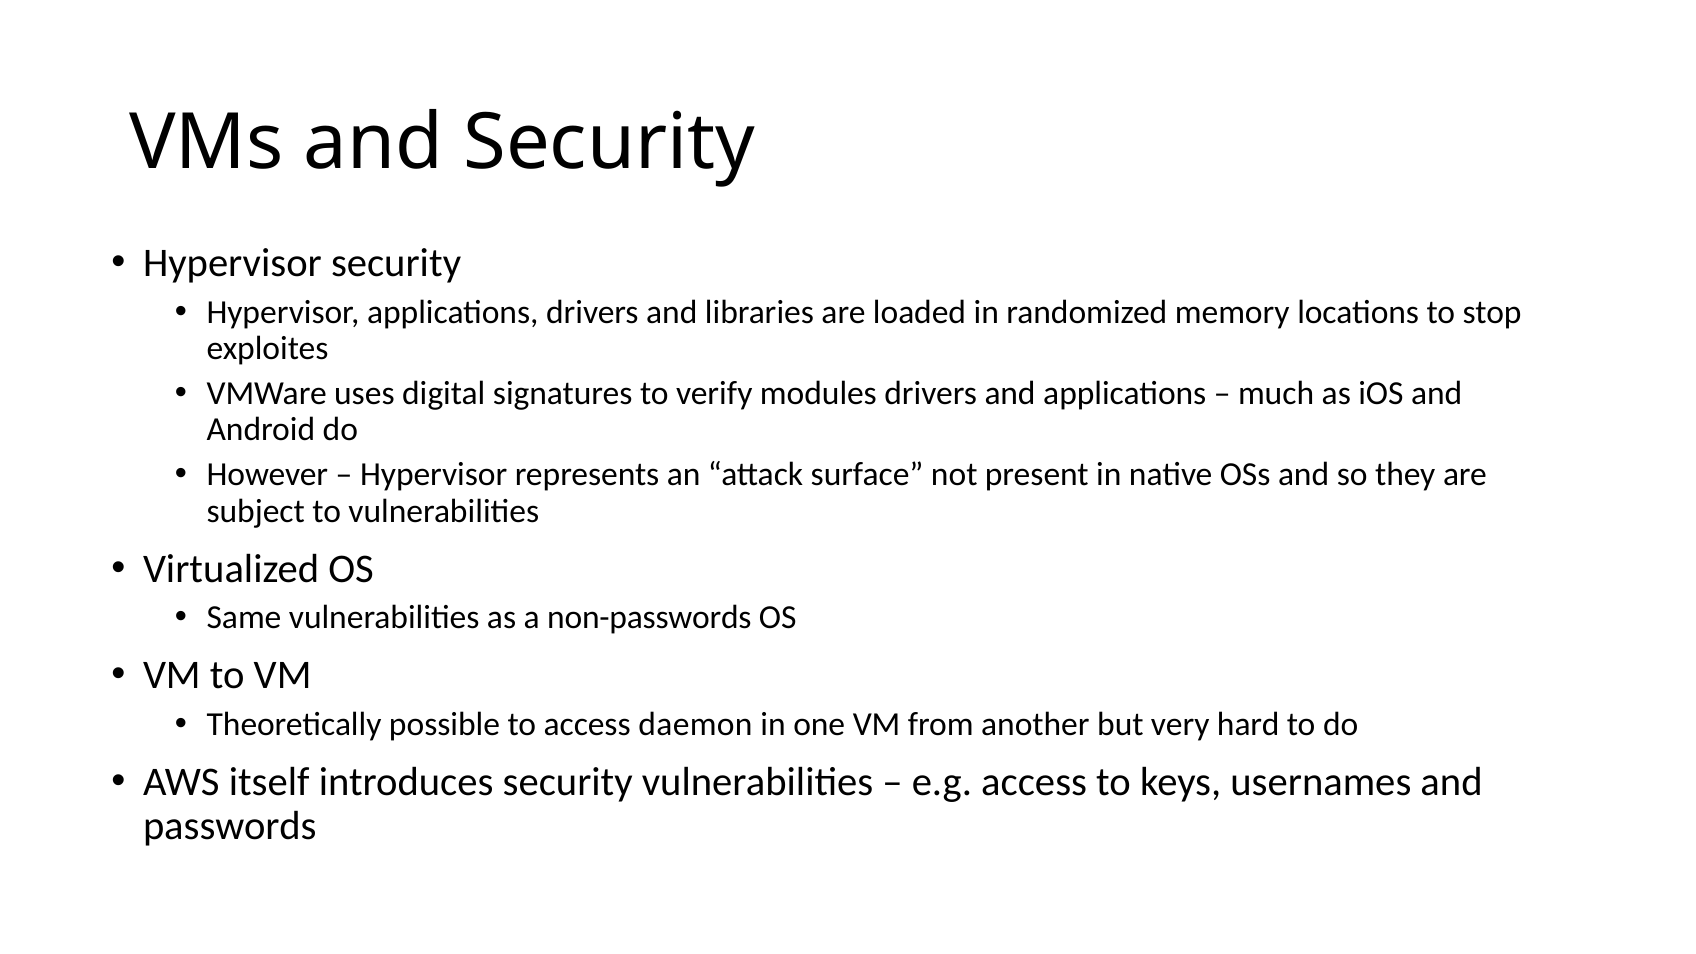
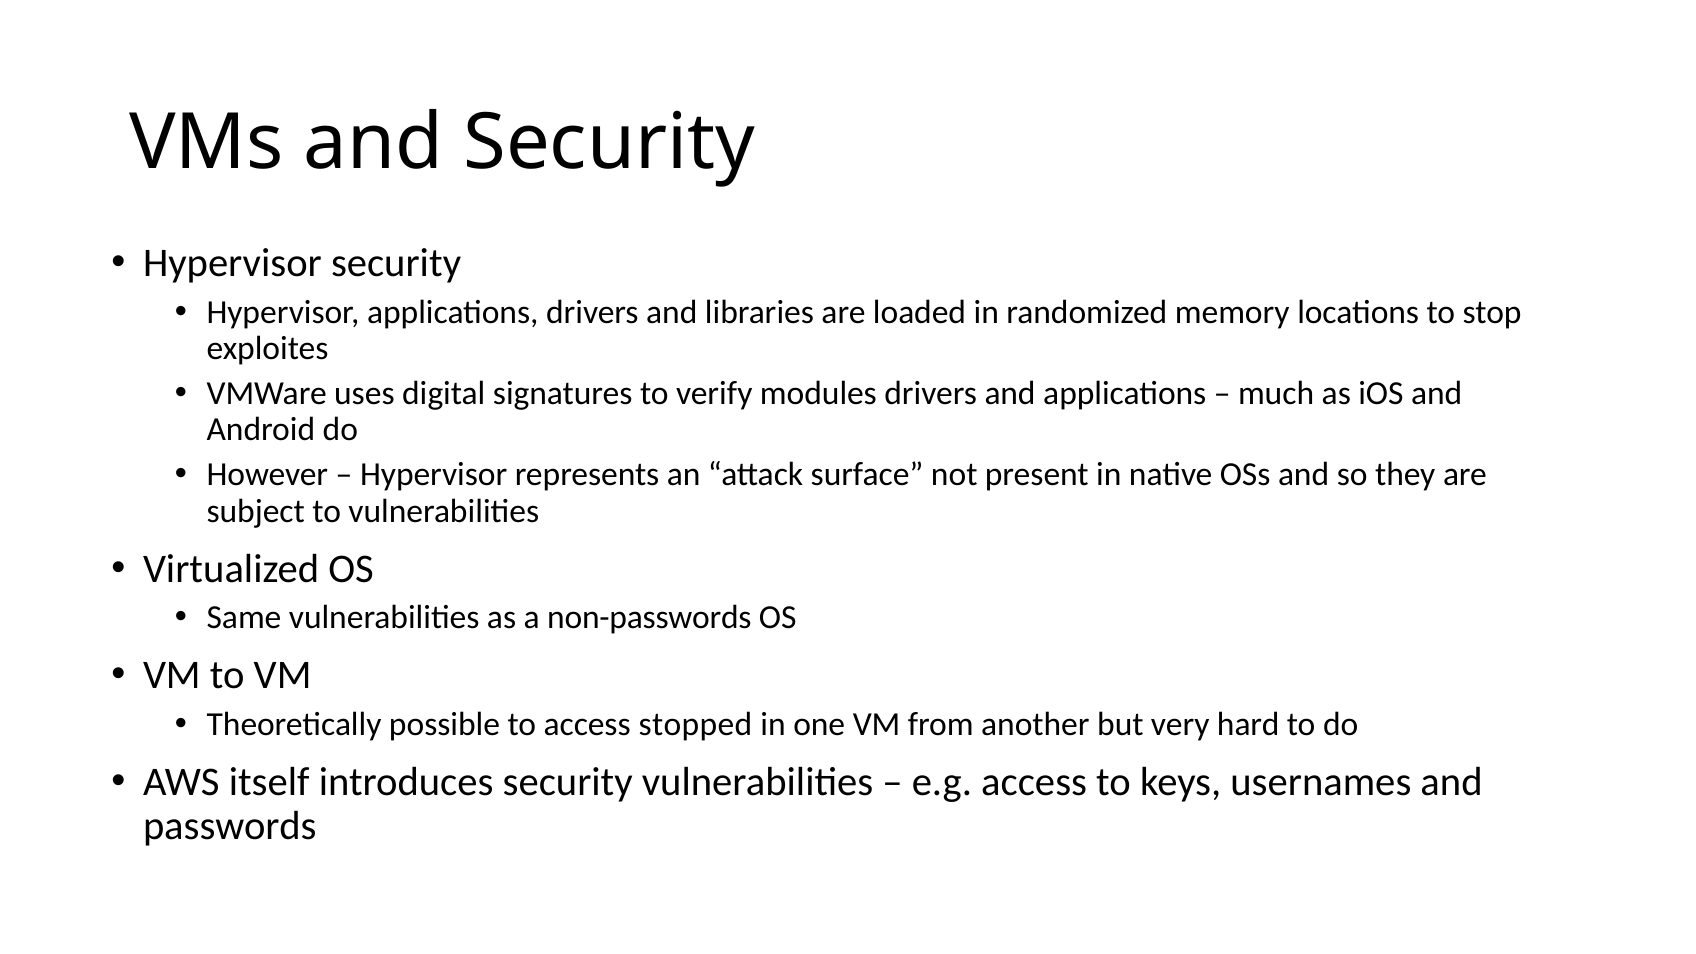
daemon: daemon -> stopped (695, 724)
